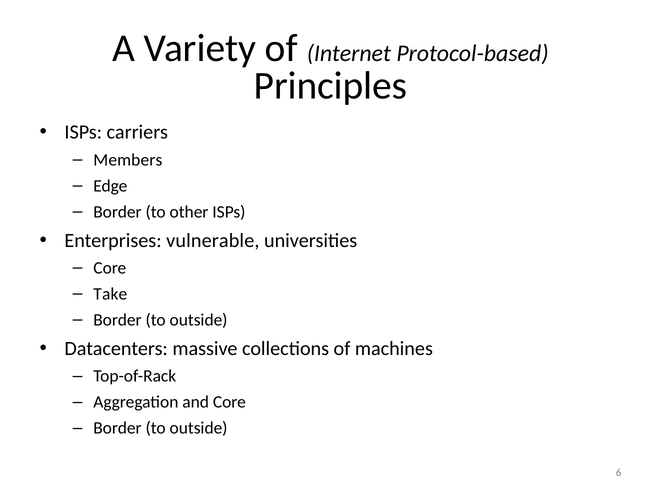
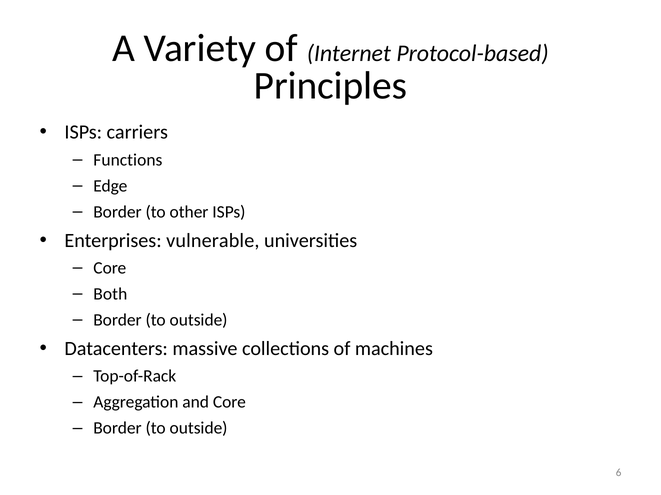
Members: Members -> Functions (128, 160)
Take: Take -> Both (110, 294)
